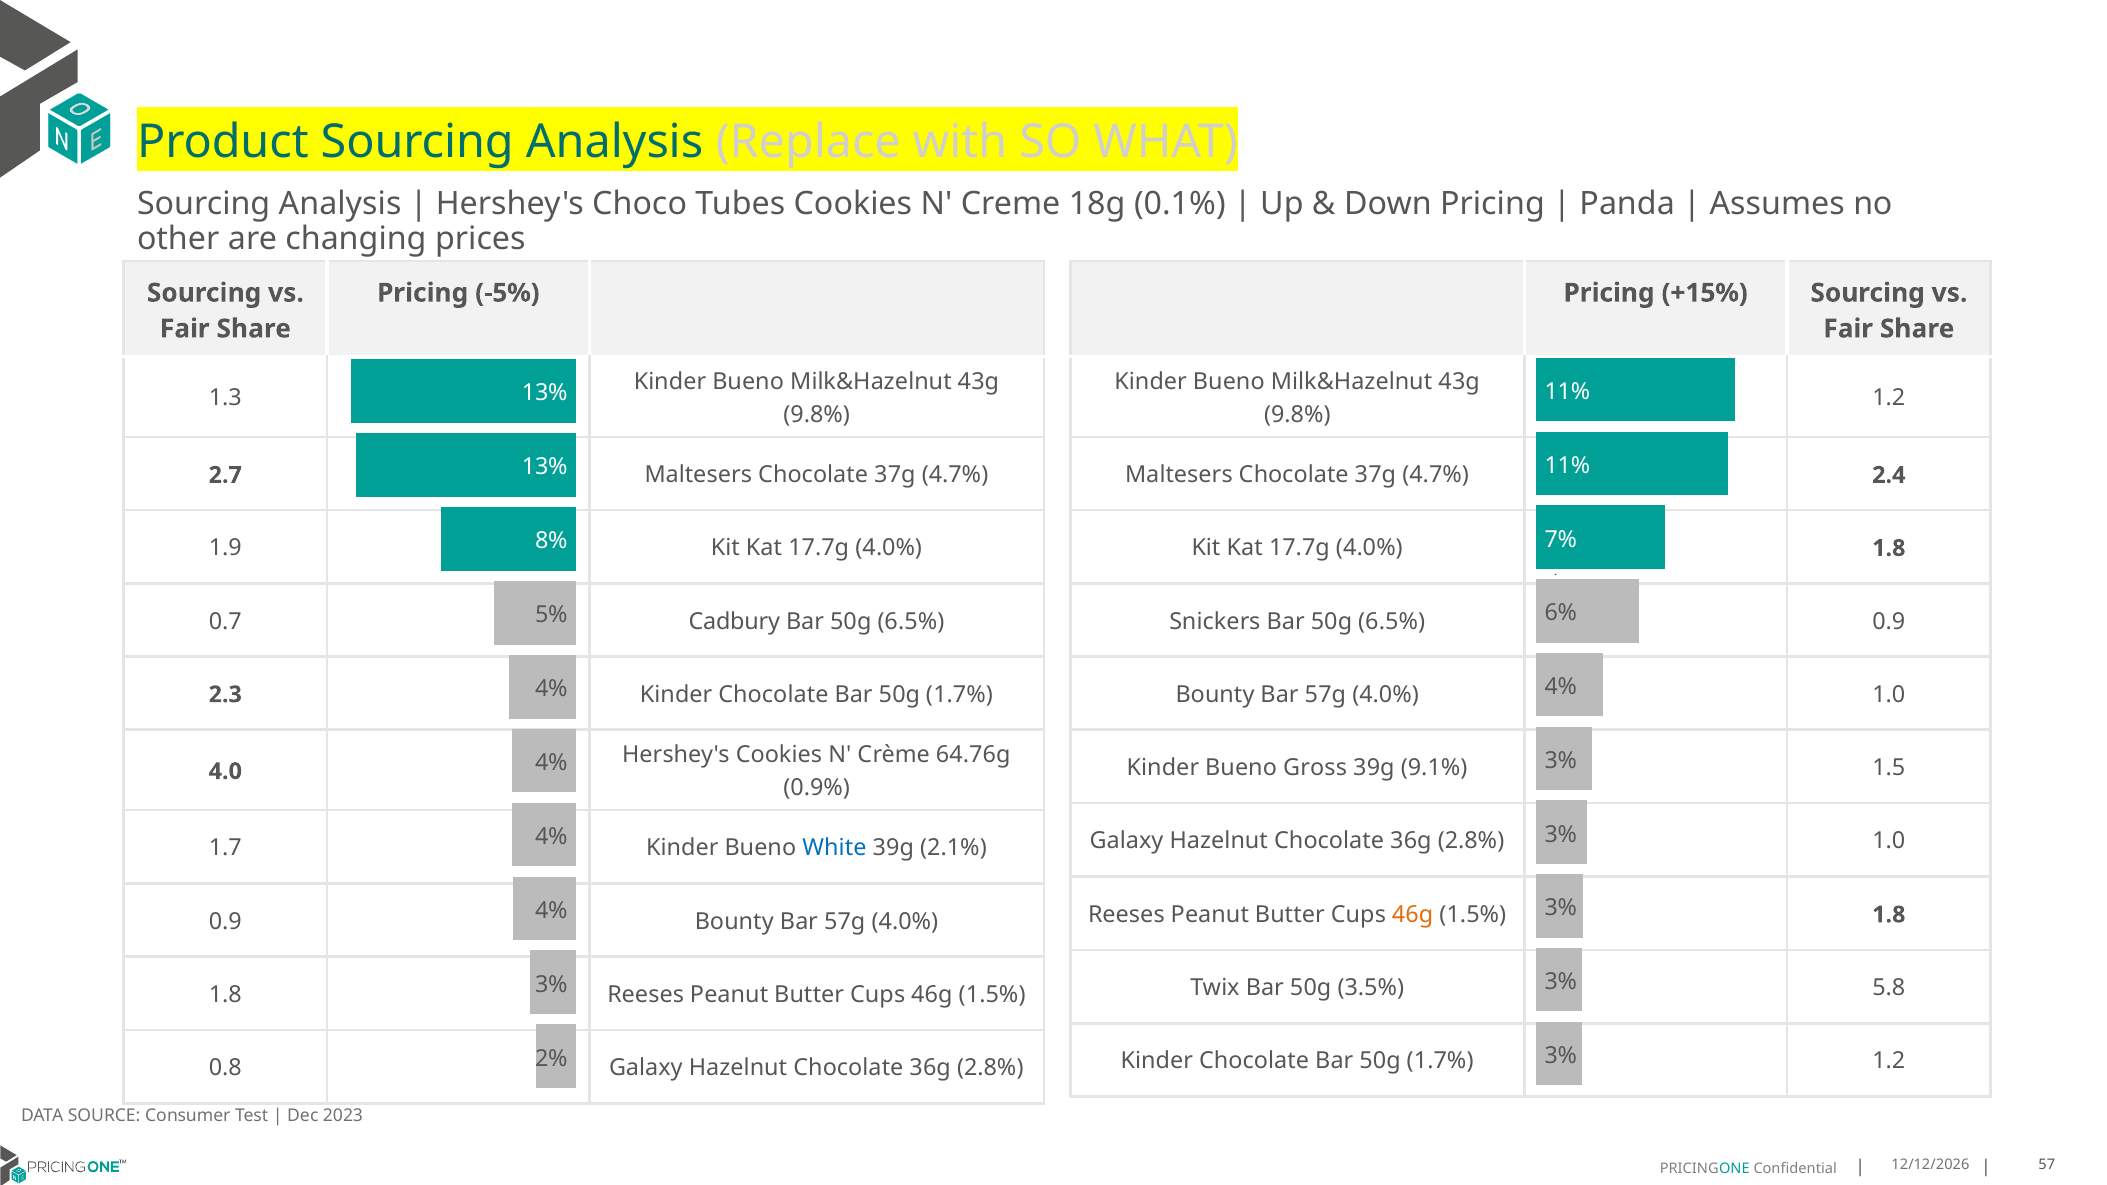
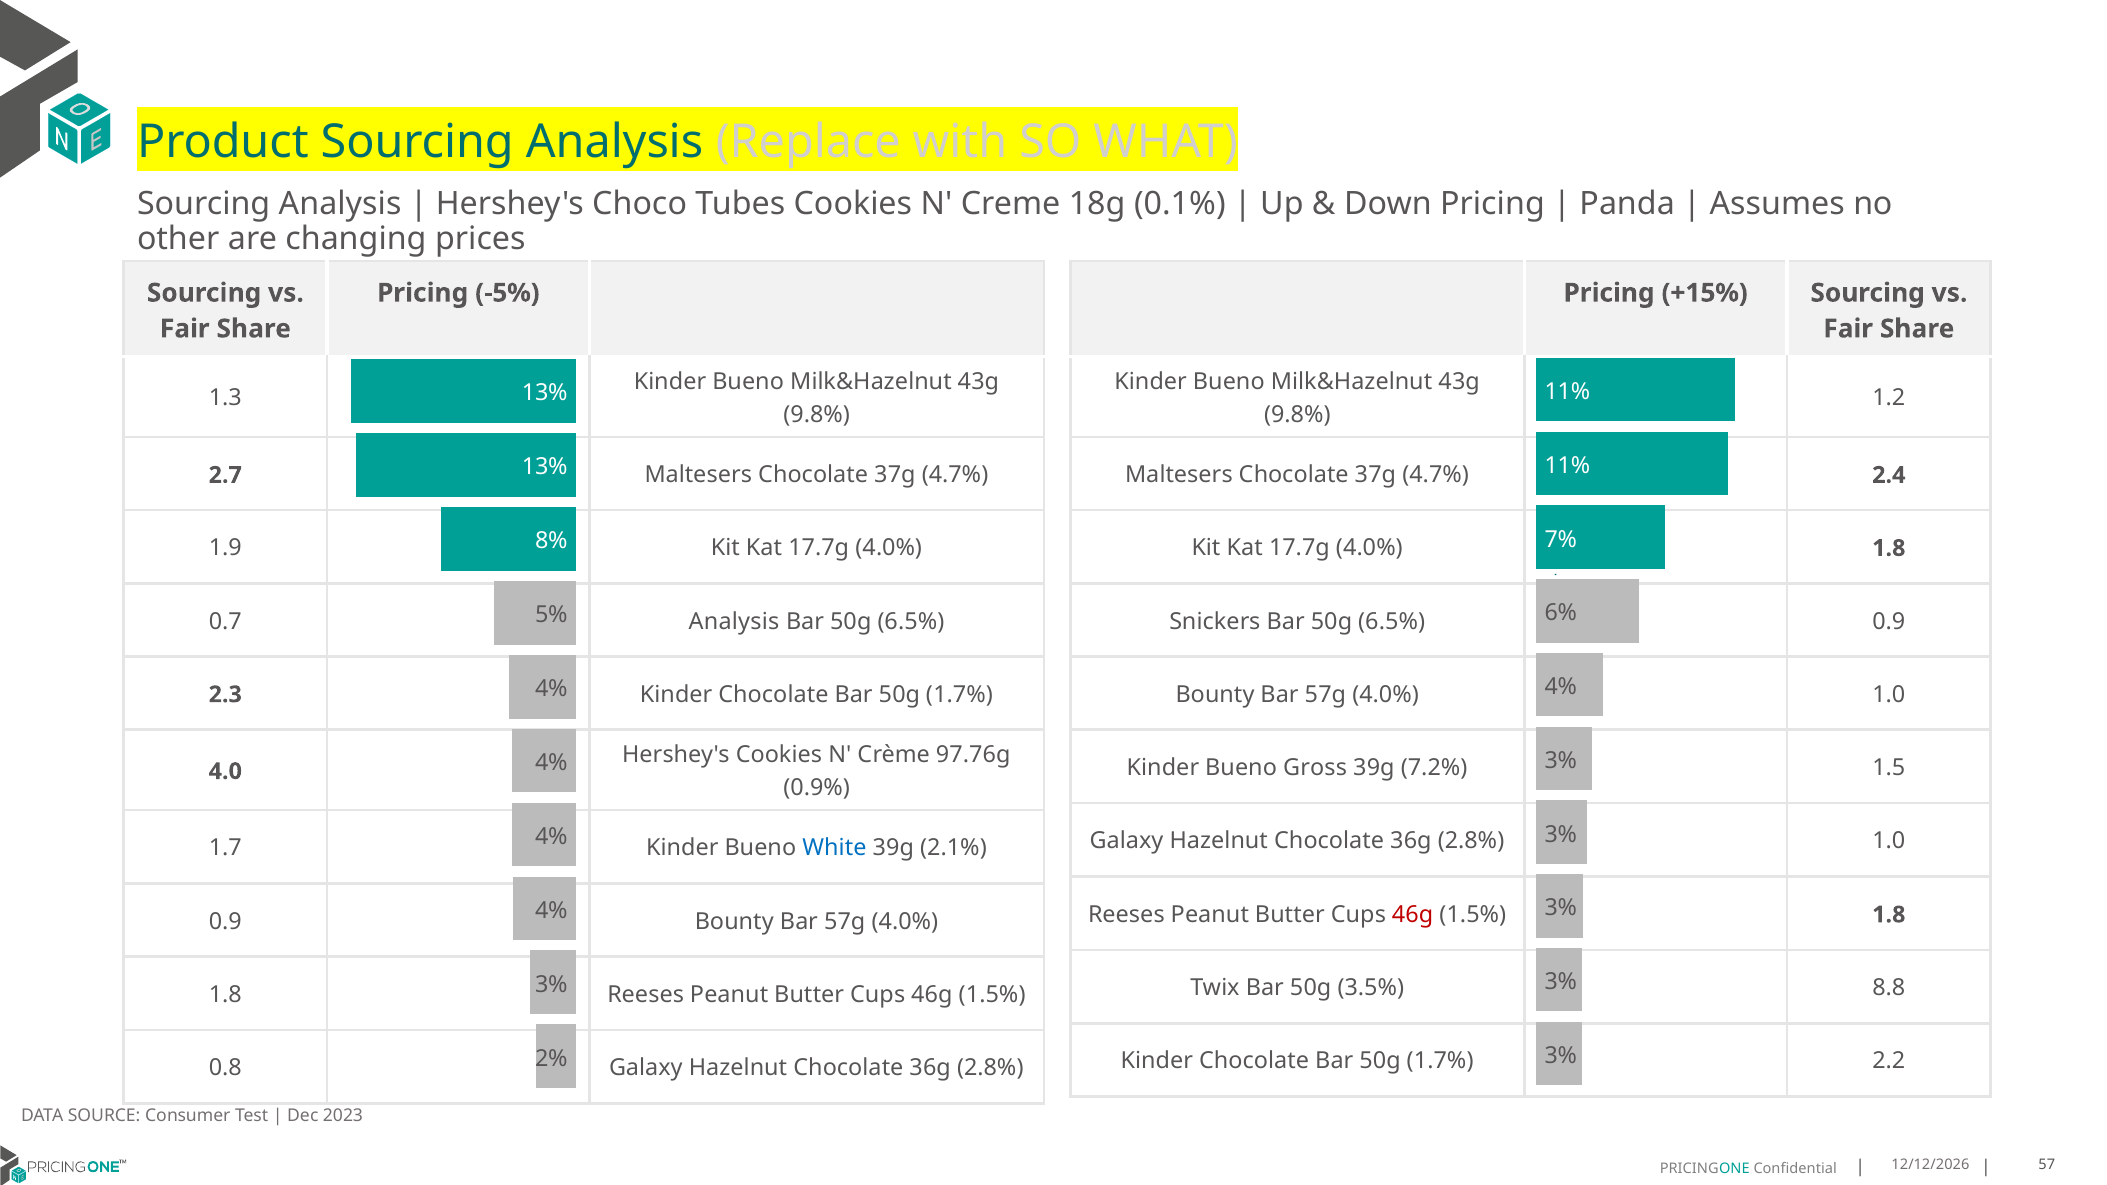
0.7 Cadbury: Cadbury -> Analysis (734, 621)
64.76g: 64.76g -> 97.76g (973, 755)
9.1%: 9.1% -> 7.2% (1434, 768)
46g colour: orange -> red (1413, 915)
5.8: 5.8 -> 8.8 (1889, 988)
1.7% 1.2: 1.2 -> 2.2 (1889, 1061)
